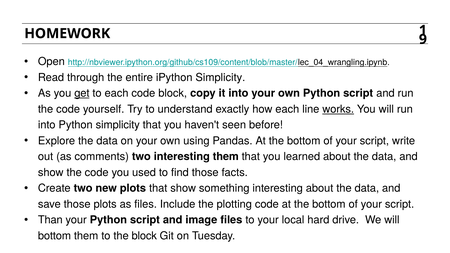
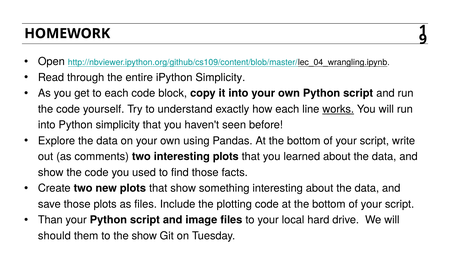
get underline: present -> none (82, 93)
interesting them: them -> plots (226, 156)
bottom: bottom -> should (54, 236)
the block: block -> show (144, 236)
